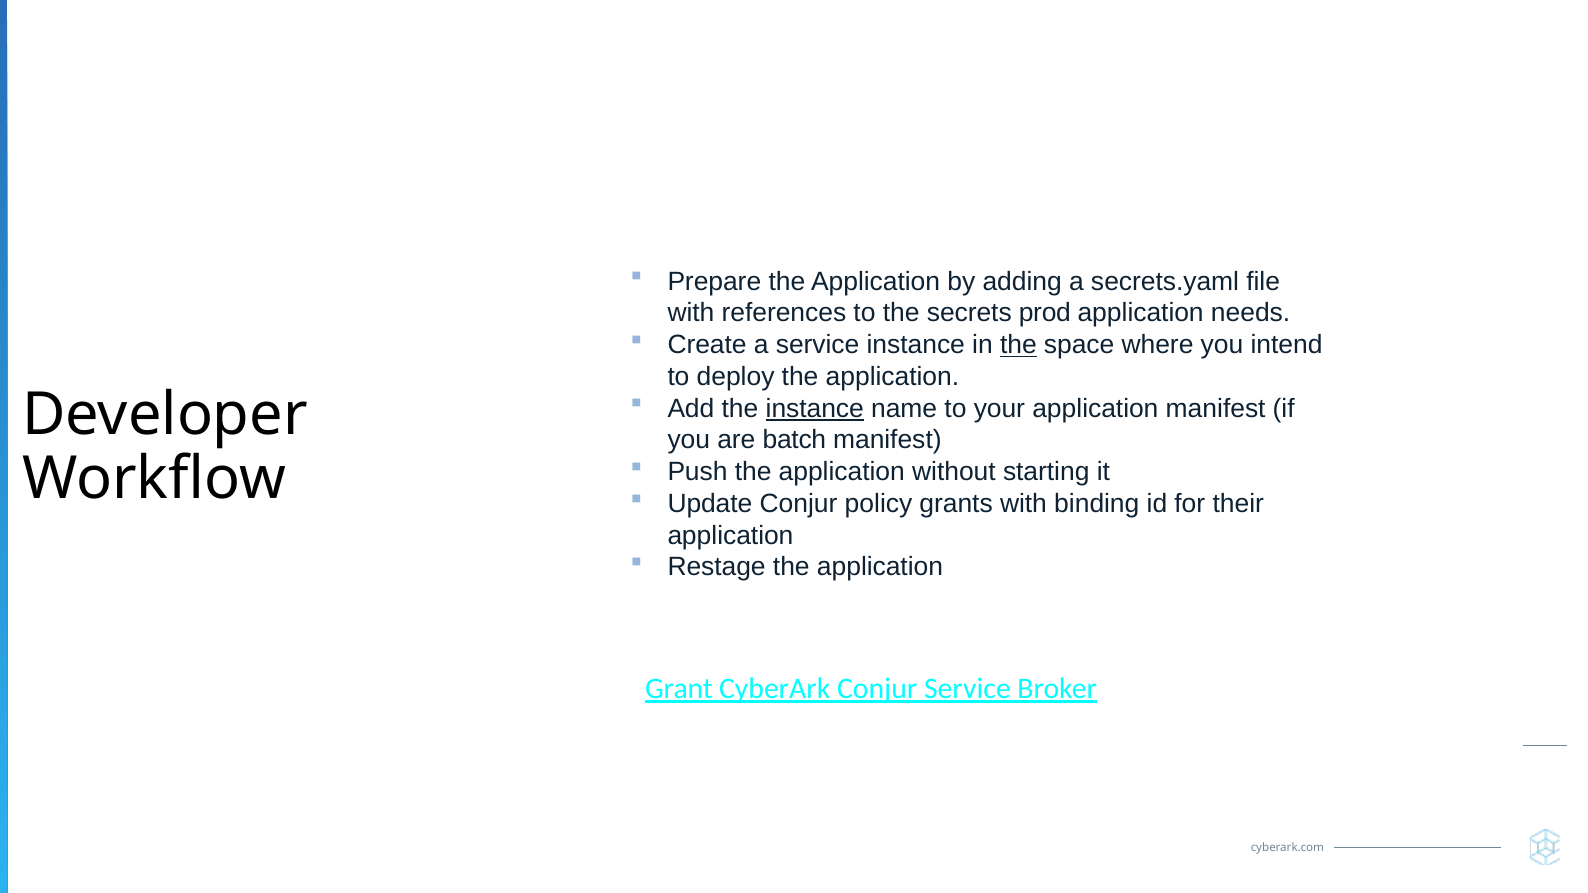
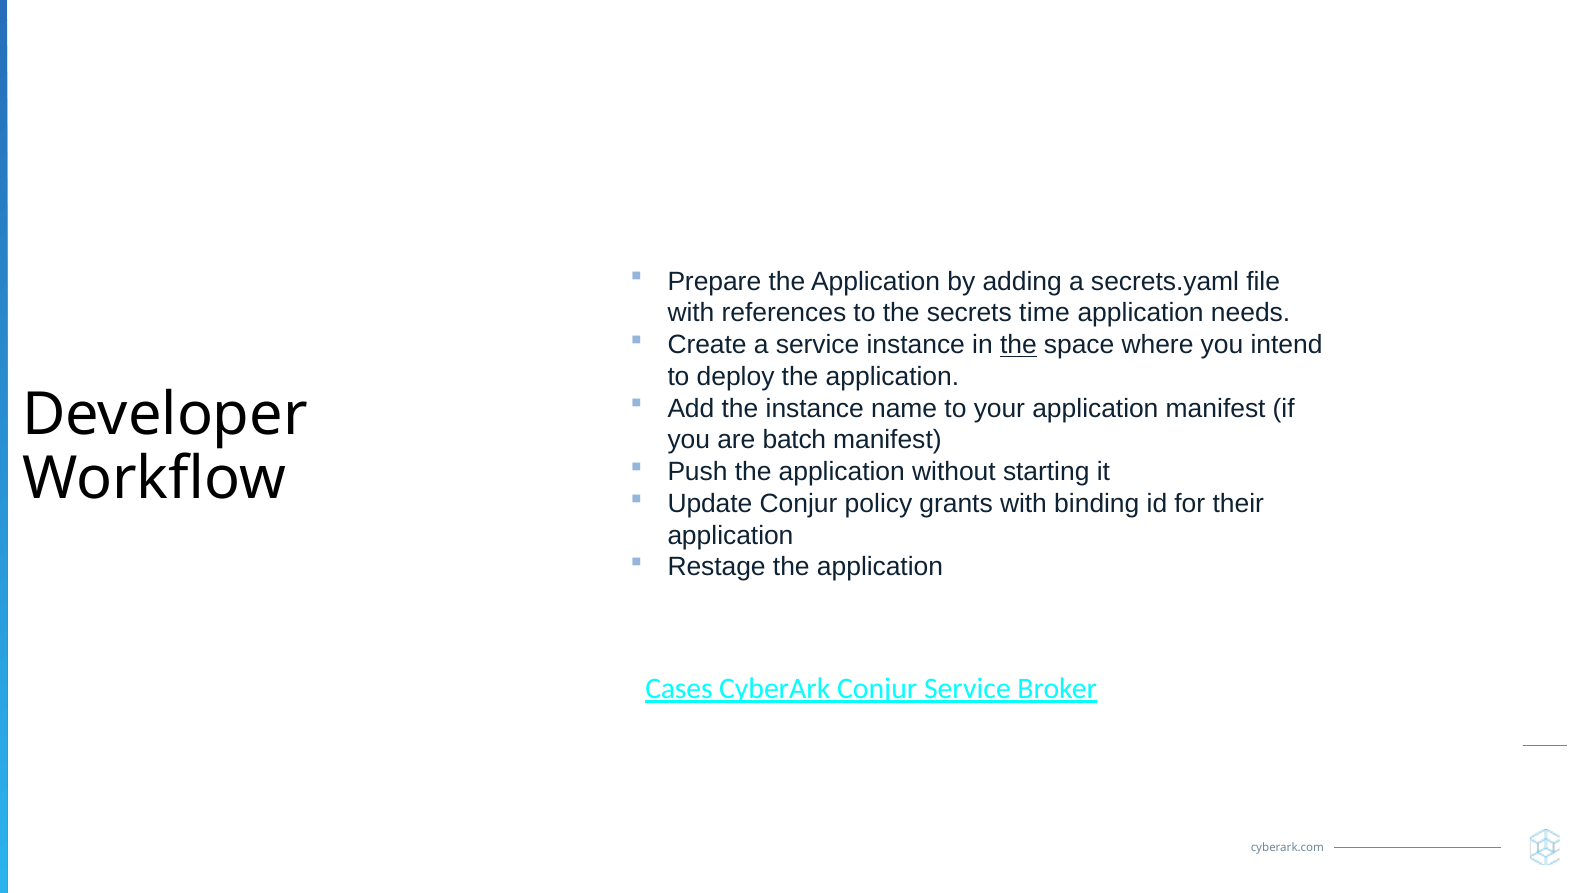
prod: prod -> time (1045, 313)
instance underline: present -> none (815, 409)
Grant: Grant -> Cases (679, 689)
